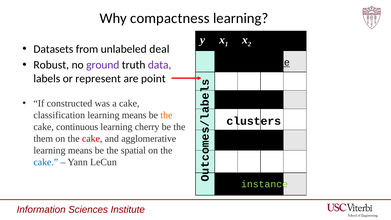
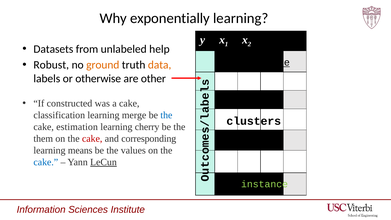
compactness: compactness -> exponentially (170, 18)
deal: deal -> help (159, 49)
ground colour: purple -> orange (103, 65)
data colour: purple -> orange (160, 65)
represent: represent -> otherwise (98, 79)
point: point -> other (153, 79)
means: means -> merge (134, 115)
the colour: orange -> blue (166, 115)
continuous: continuous -> estimation (77, 127)
agglomerative: agglomerative -> corresponding (149, 139)
spatial: spatial -> values (133, 150)
LeCun underline: none -> present (103, 162)
